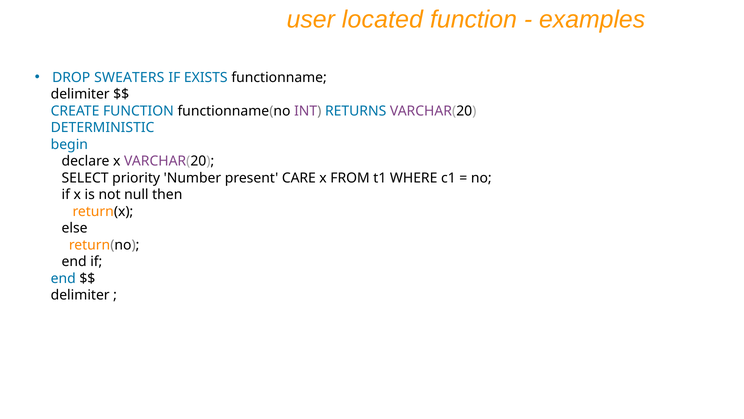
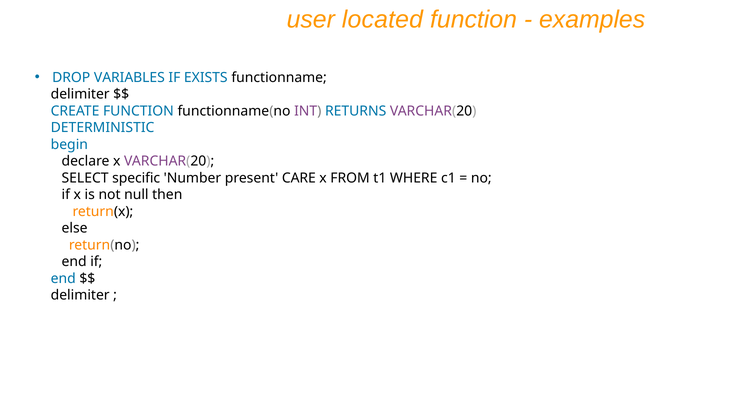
SWEATERS: SWEATERS -> VARIABLES (129, 77)
priority: priority -> specific (136, 178)
